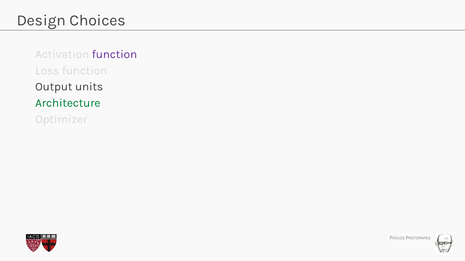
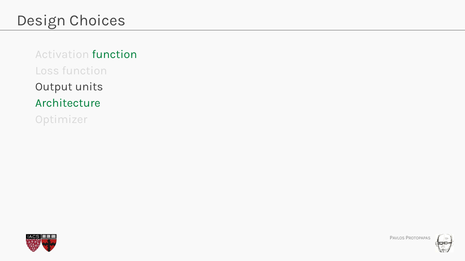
function colour: purple -> green (114, 54)
